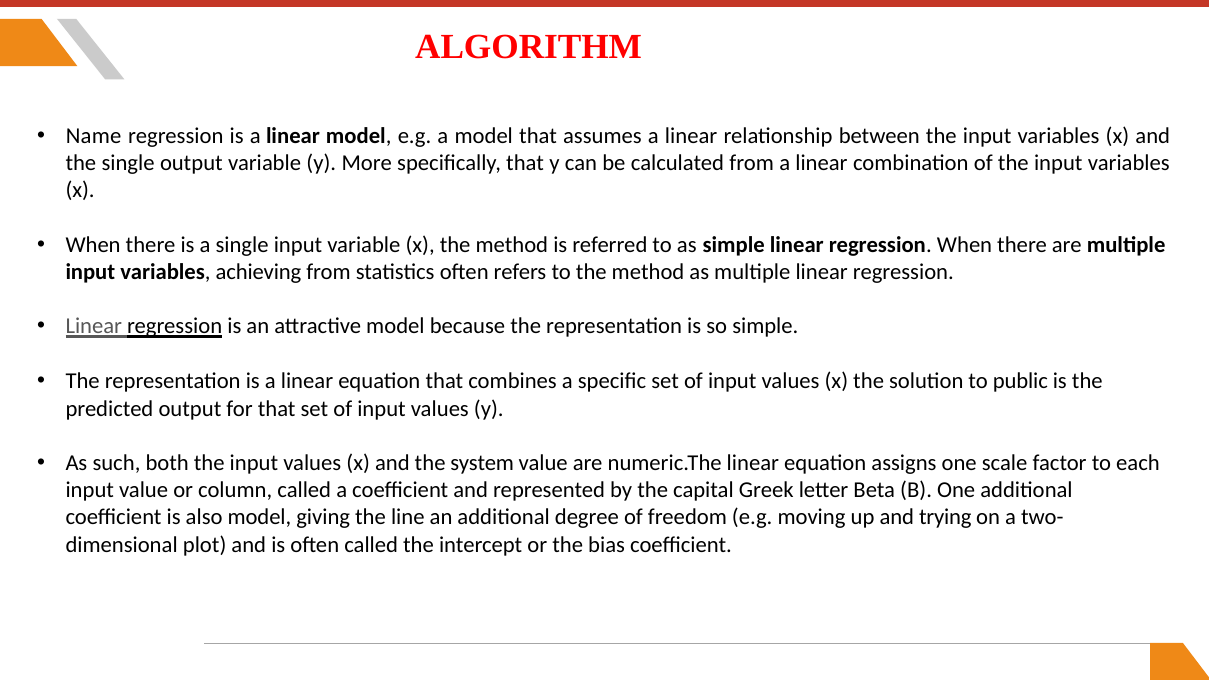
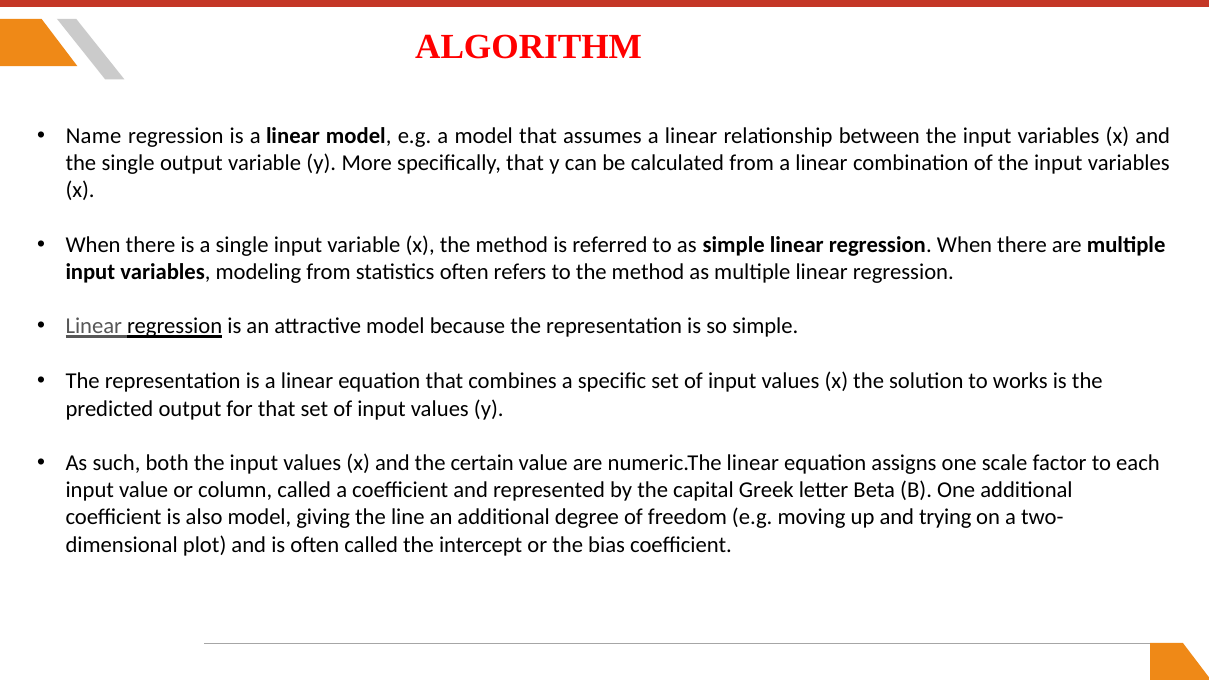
achieving: achieving -> modeling (258, 272)
public: public -> works (1020, 381)
system: system -> certain (482, 463)
